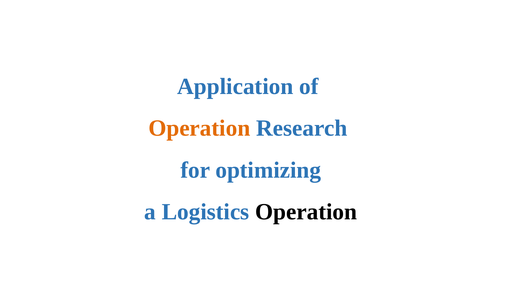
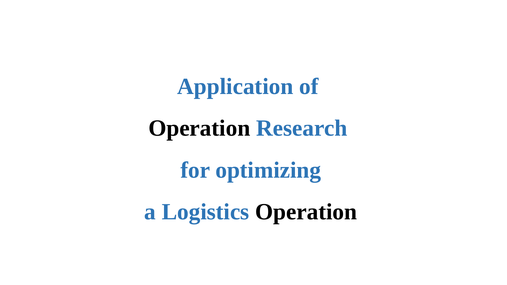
Operation colour: orange -> black (199, 128)
